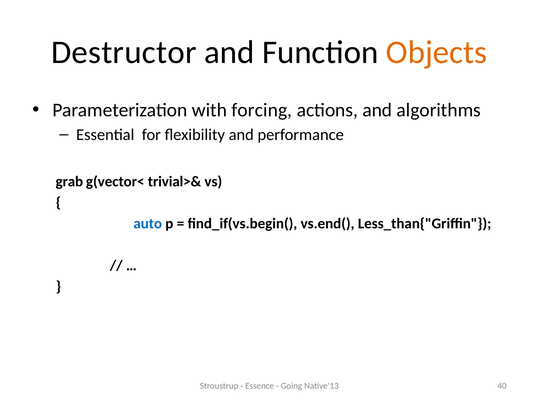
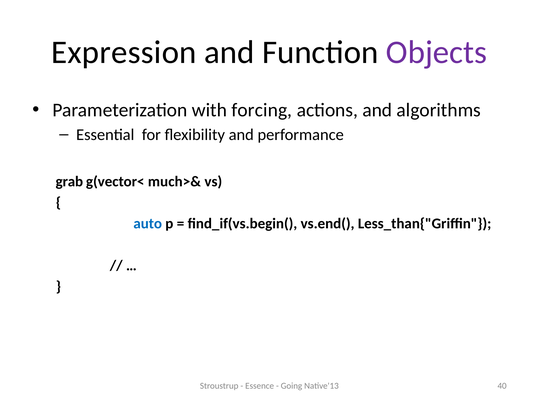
Destructor: Destructor -> Expression (124, 52)
Objects colour: orange -> purple (437, 52)
trivial>&: trivial>& -> much>& (174, 182)
